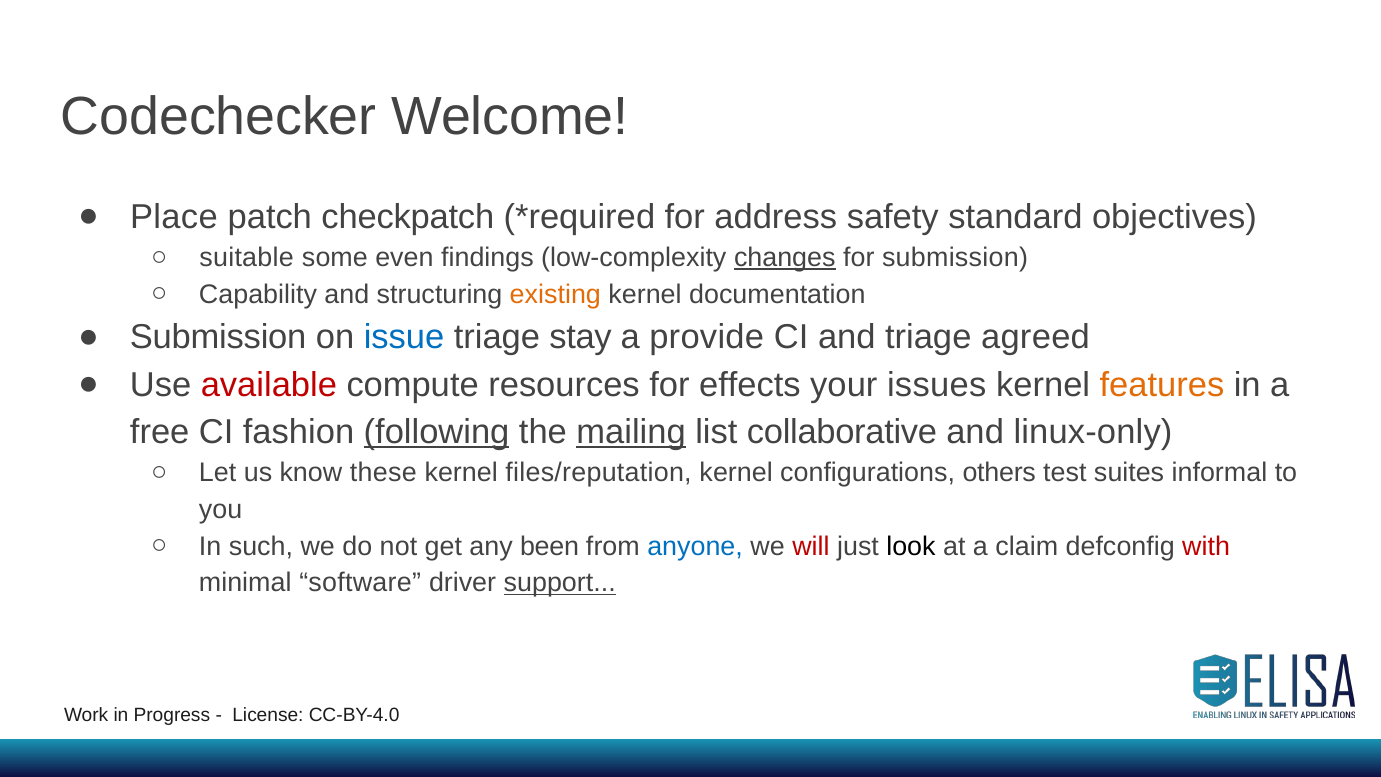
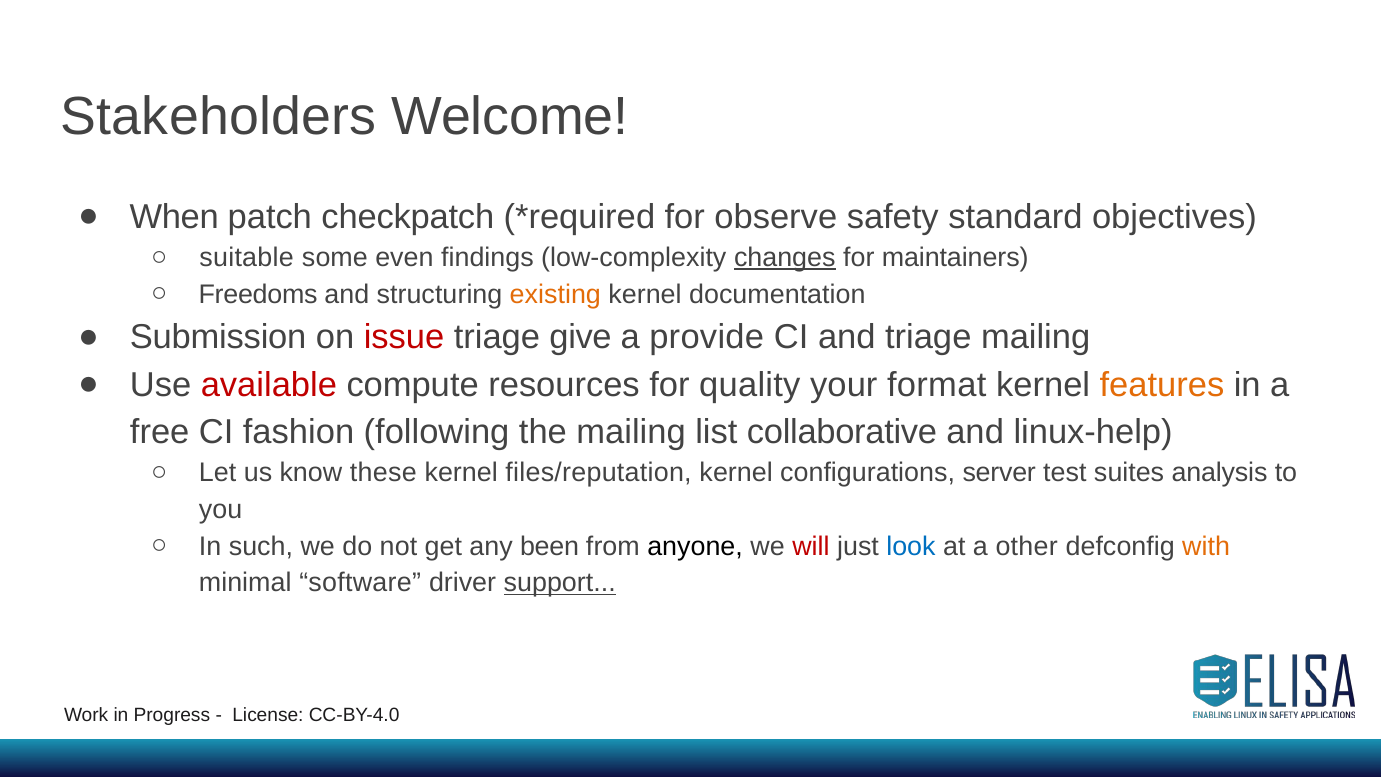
Codechecker: Codechecker -> Stakeholders (219, 117)
Place: Place -> When (174, 217)
address: address -> observe (776, 217)
for submission: submission -> maintainers (955, 258)
Capability: Capability -> Freedoms (258, 294)
issue colour: blue -> red (404, 337)
stay: stay -> give (581, 337)
triage agreed: agreed -> mailing (1036, 337)
effects: effects -> quality (750, 385)
issues: issues -> format (937, 385)
following underline: present -> none (437, 432)
mailing underline: present -> none (631, 432)
linux-only: linux-only -> linux-help (1093, 432)
others: others -> server (999, 473)
informal: informal -> analysis (1220, 473)
anyone colour: blue -> black (695, 546)
look colour: black -> blue (911, 546)
claim: claim -> other (1027, 546)
with colour: red -> orange (1206, 546)
